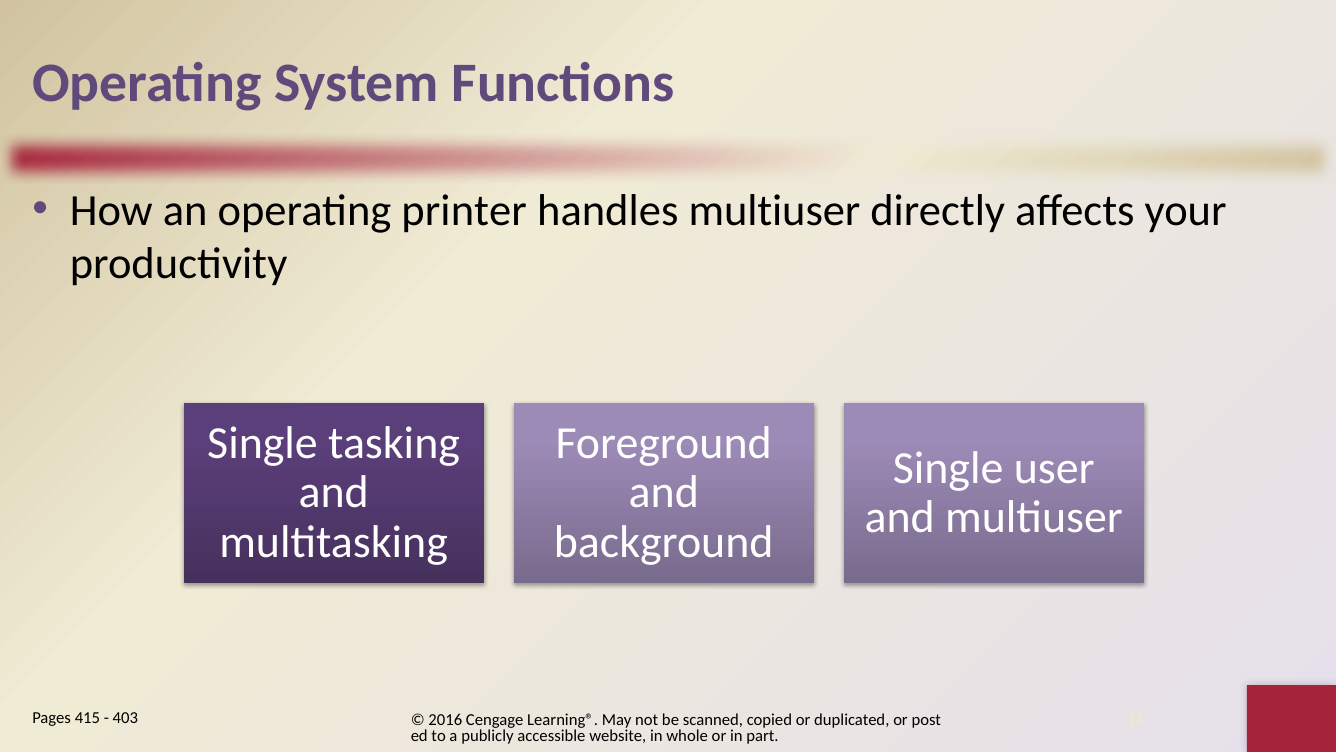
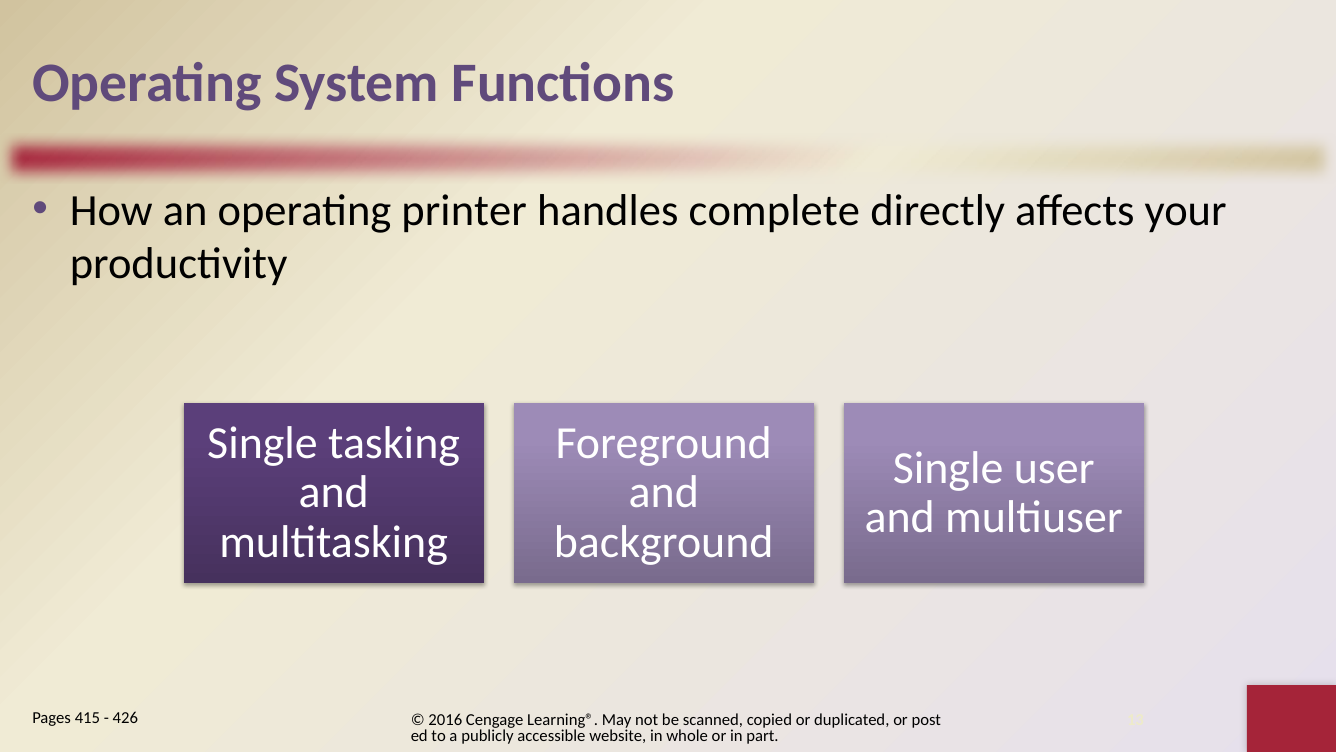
handles multiuser: multiuser -> complete (774, 210)
403: 403 -> 426 (125, 718)
